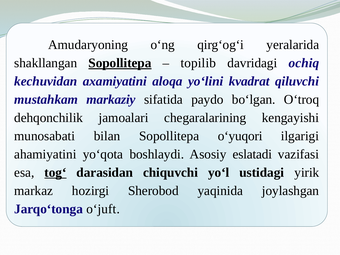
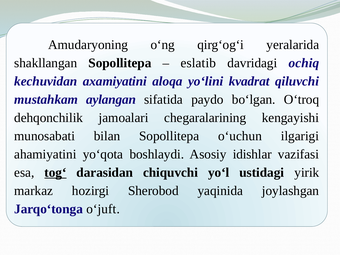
Sopollitepa underline: present -> none (120, 63)
topilib: topilib -> eslatib (198, 63)
markaziy: markaziy -> aylangan (111, 100)
o‘yuqori: o‘yuqori -> o‘uchun (240, 136)
eslatadi: eslatadi -> idishlar (252, 154)
